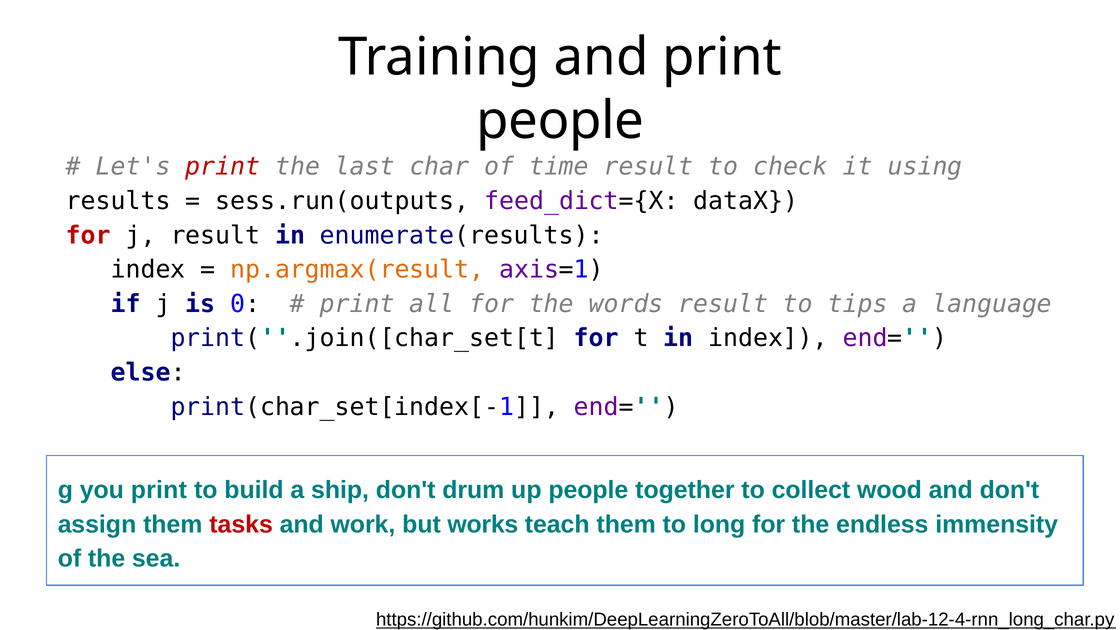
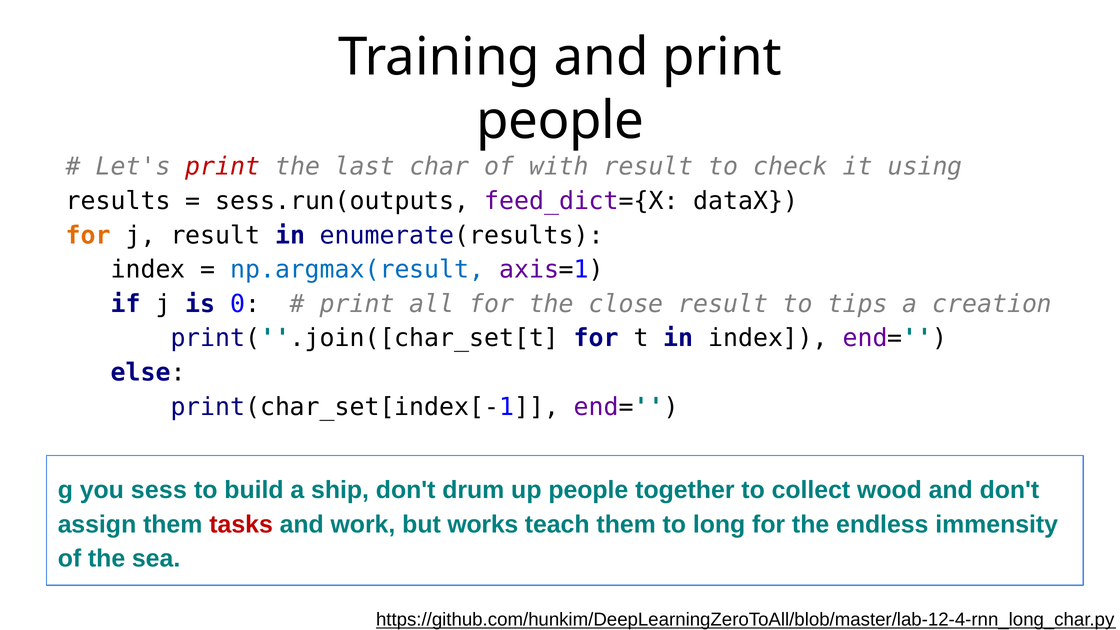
time: time -> with (559, 167)
for colour: red -> orange (88, 235)
np.argmax(result colour: orange -> blue (357, 270)
words: words -> close (626, 304)
language: language -> creation (992, 304)
you print: print -> sess (159, 490)
